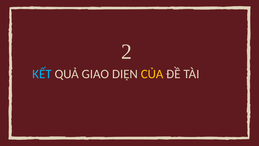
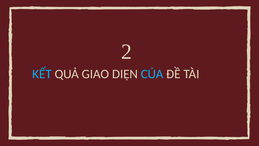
CỦA colour: yellow -> light blue (152, 74)
